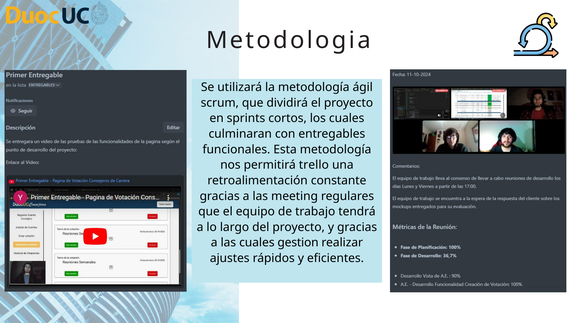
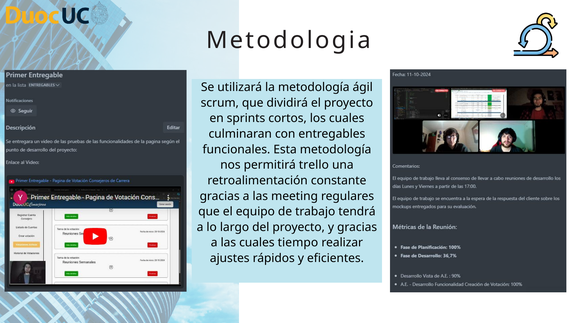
gestion: gestion -> tiempo (298, 243)
